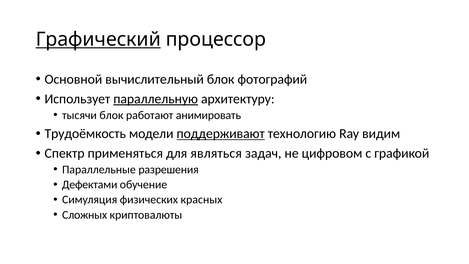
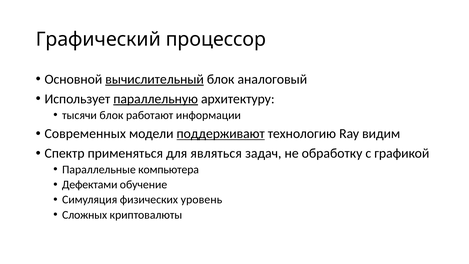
Графический underline: present -> none (98, 39)
вычислительный underline: none -> present (155, 79)
фотографий: фотографий -> аналоговый (272, 79)
анимировать: анимировать -> информации (208, 115)
Трудоёмкость: Трудоёмкость -> Современных (85, 134)
цифровом: цифровом -> обработку (332, 153)
разрешения: разрешения -> компьютера (169, 169)
красных: красных -> уровень (201, 200)
